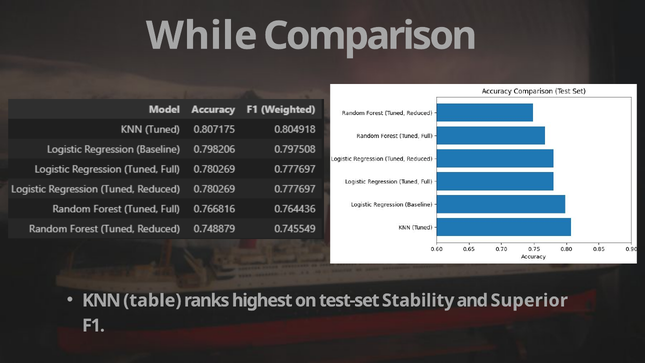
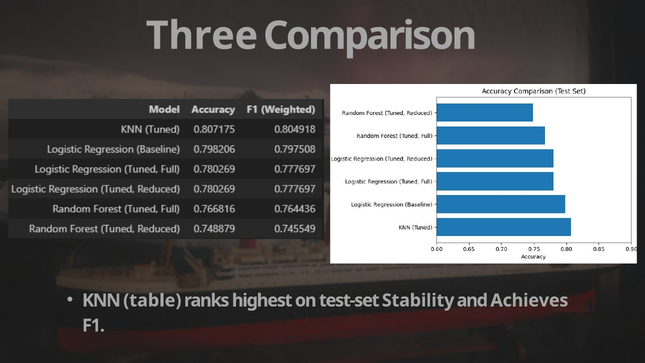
While: While -> Three (202, 36)
Superior: Superior -> Achieves (529, 300)
